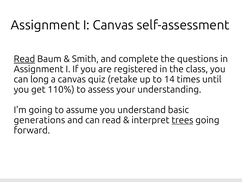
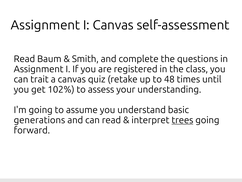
Read underline: present -> none (24, 59)
long: long -> trait (39, 79)
14: 14 -> 48 (169, 79)
110%: 110% -> 102% (61, 89)
